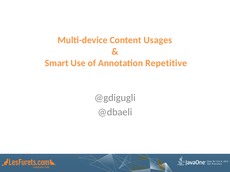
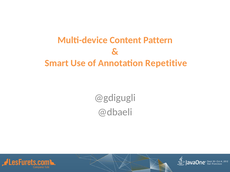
Usages: Usages -> Pattern (158, 40)
